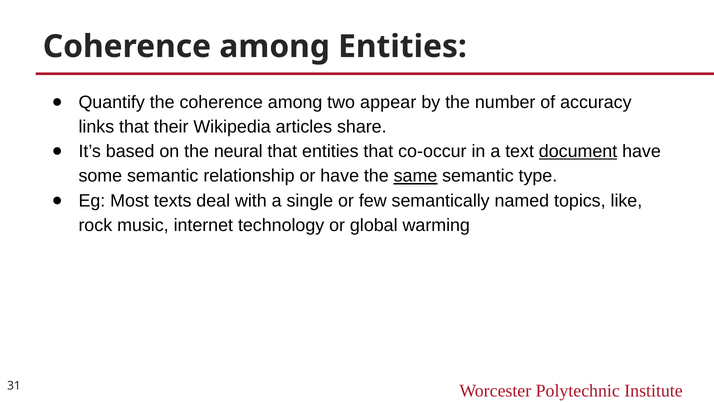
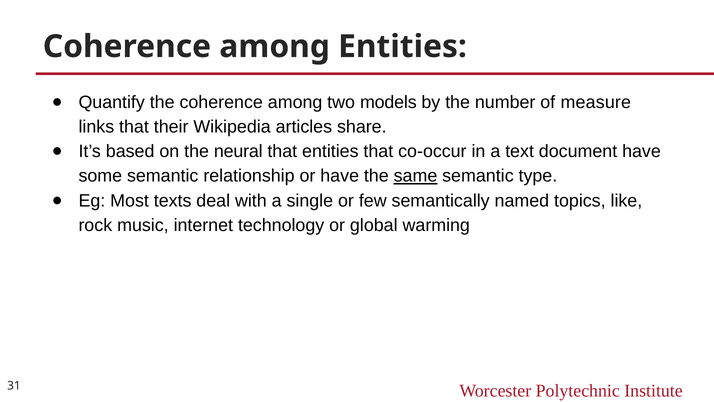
appear: appear -> models (388, 102)
accuracy: accuracy -> measure (596, 102)
document underline: present -> none (578, 151)
